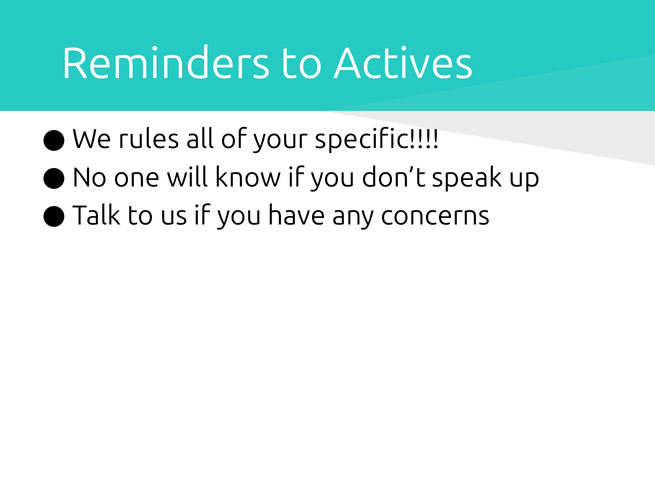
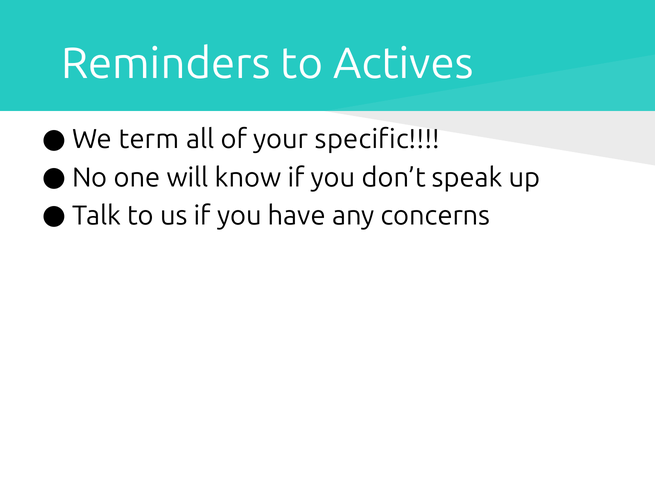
rules: rules -> term (149, 139)
